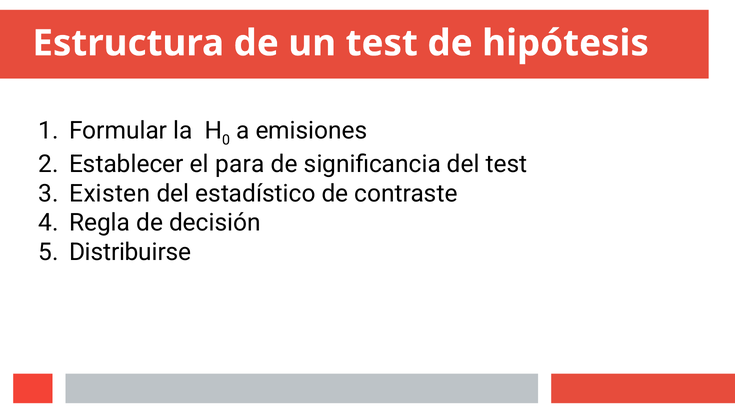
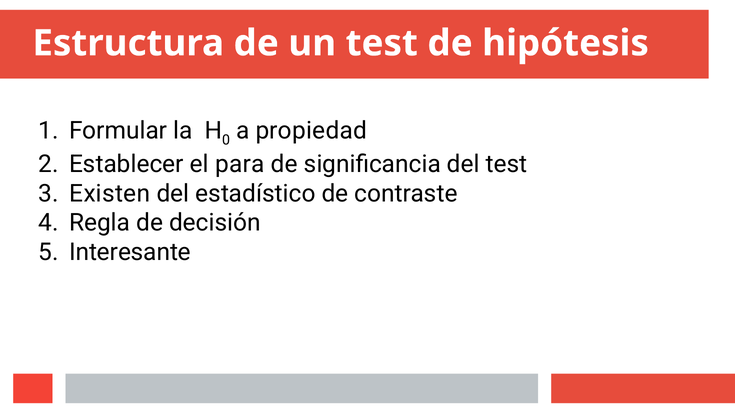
emisiones: emisiones -> propiedad (311, 131)
Distribuirse: Distribuirse -> Interesante (130, 252)
